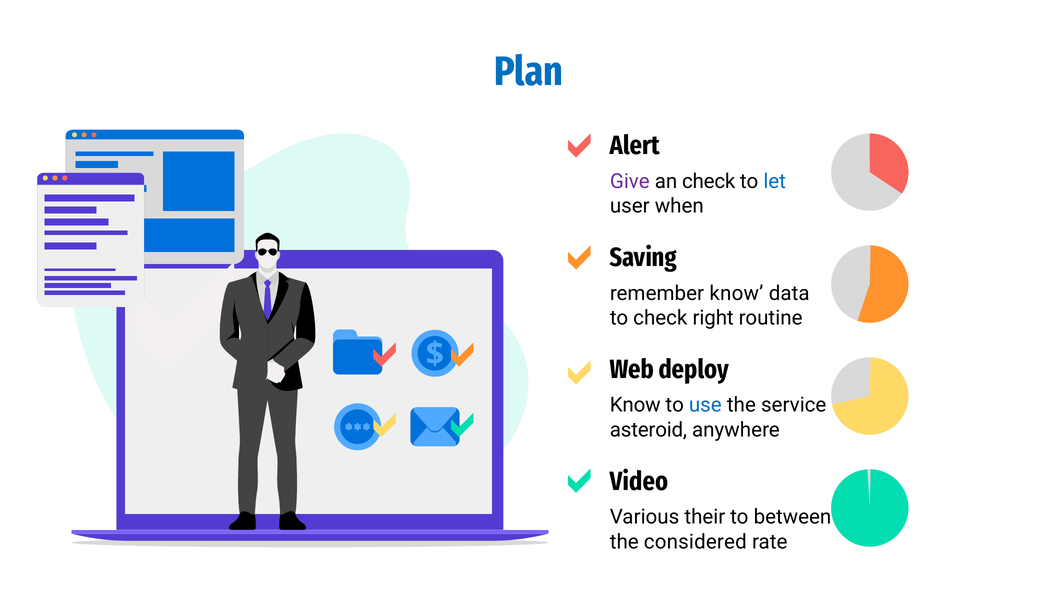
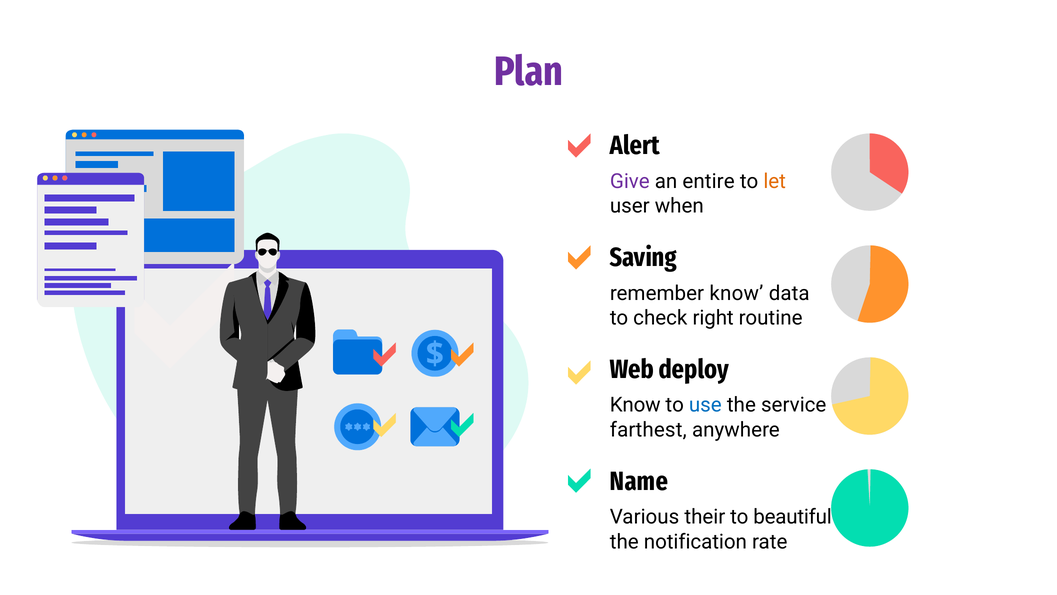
Plan colour: blue -> purple (529, 72)
an check: check -> entire (709, 181)
let colour: blue -> orange (775, 181)
asteroid: asteroid -> farthest (648, 430)
Video: Video -> Name (639, 481)
between: between -> beautiful (793, 517)
considered: considered -> notification (695, 541)
